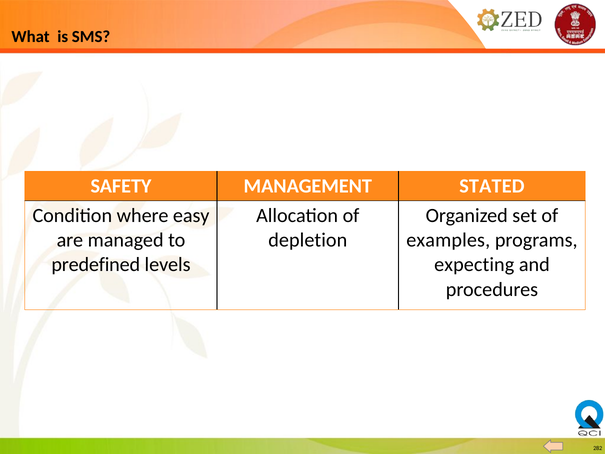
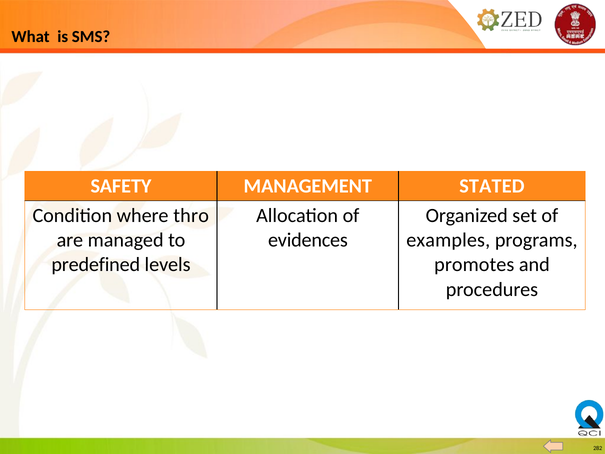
easy: easy -> thro (191, 215)
depletion: depletion -> evidences (308, 240)
expecting: expecting -> promotes (474, 265)
